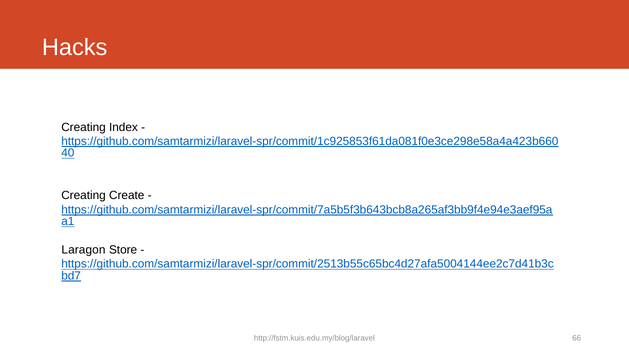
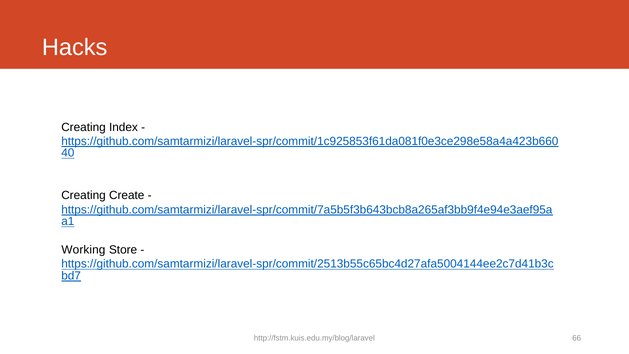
Laragon: Laragon -> Working (83, 250)
